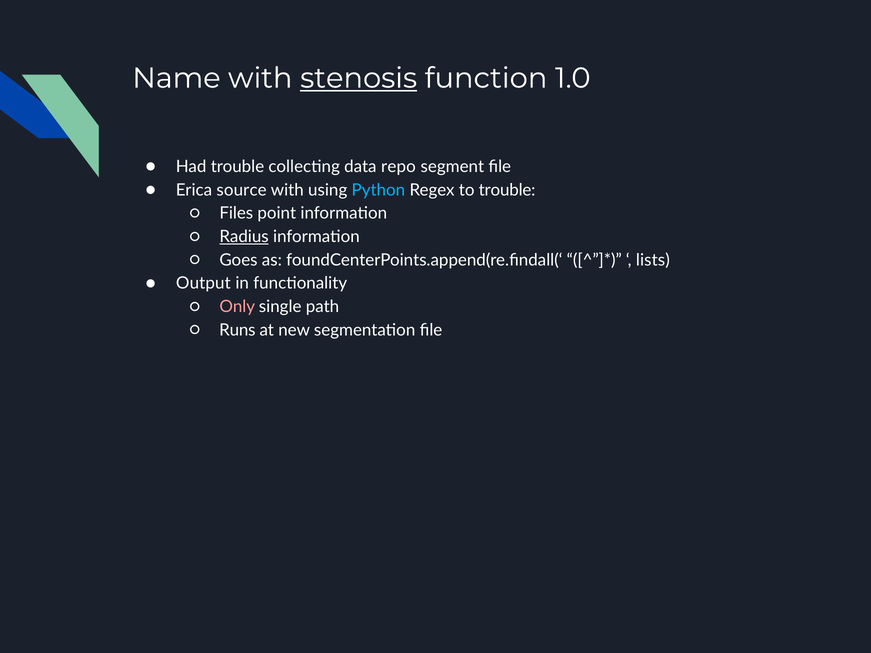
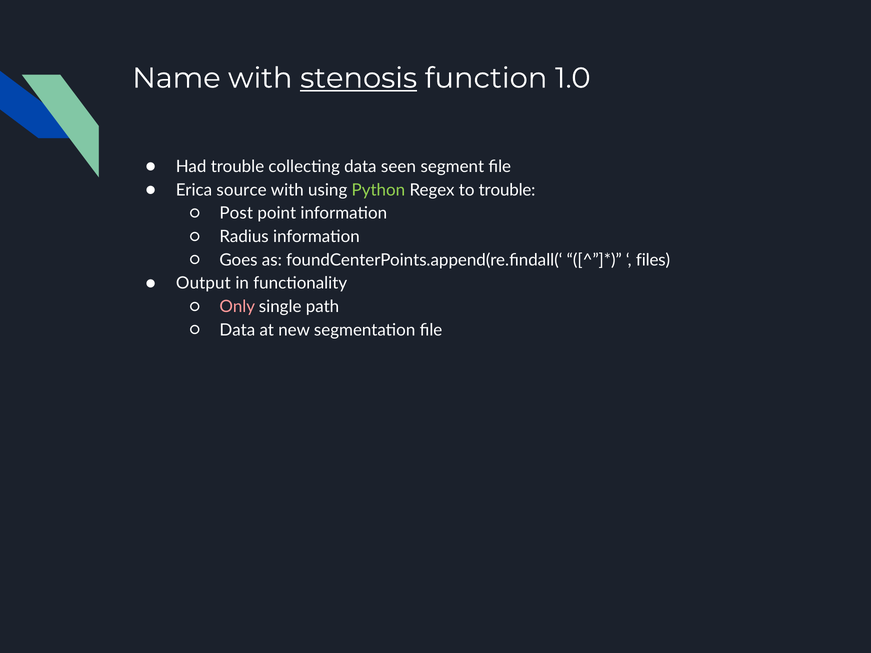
repo: repo -> seen (398, 167)
Python colour: light blue -> light green (378, 190)
Files: Files -> Post (236, 213)
Radius underline: present -> none (244, 237)
lists: lists -> files (653, 260)
Runs: Runs -> Data (237, 330)
